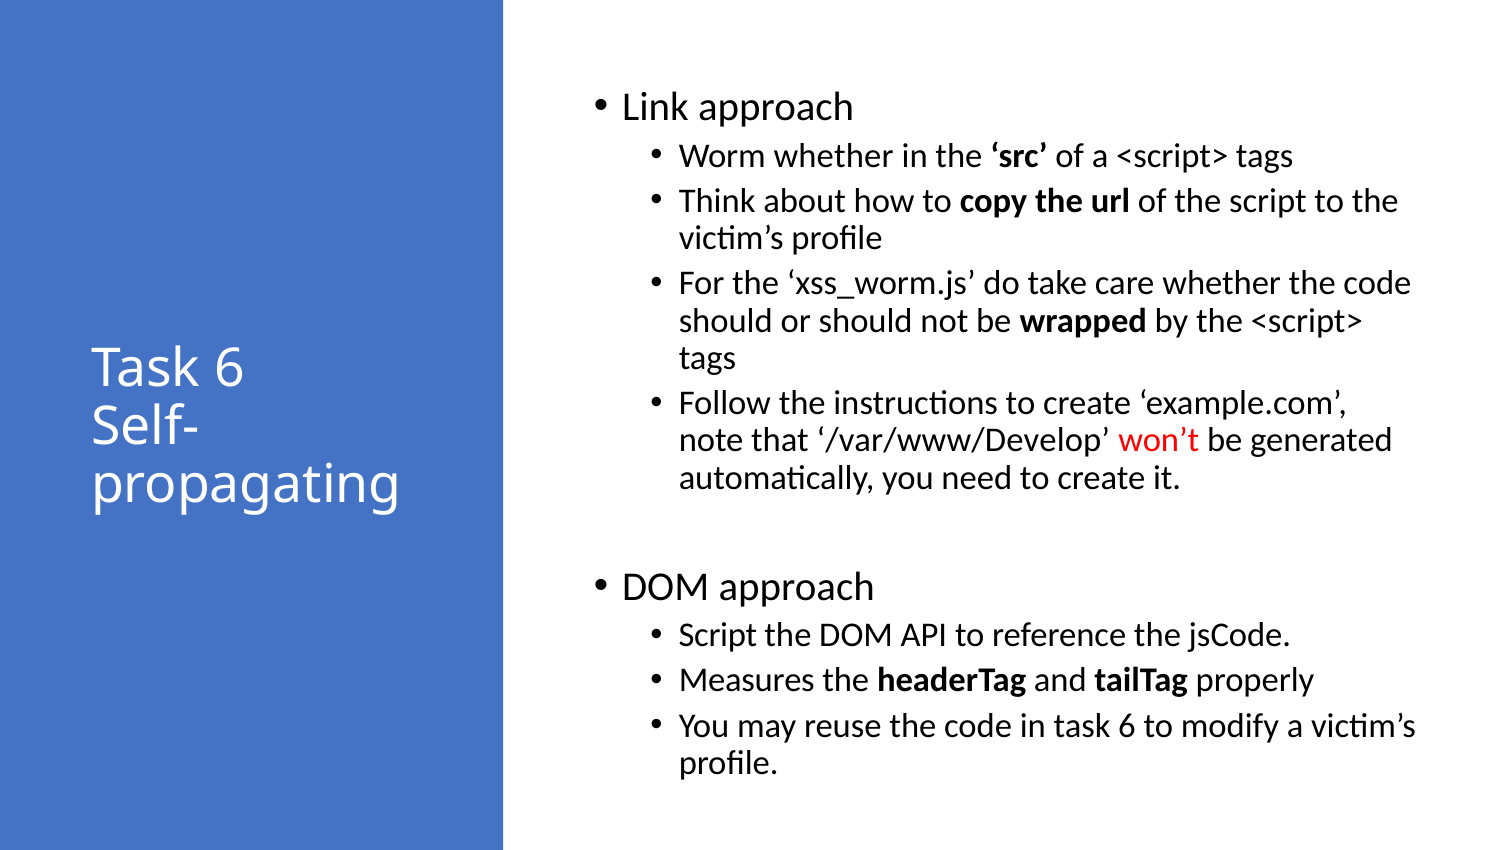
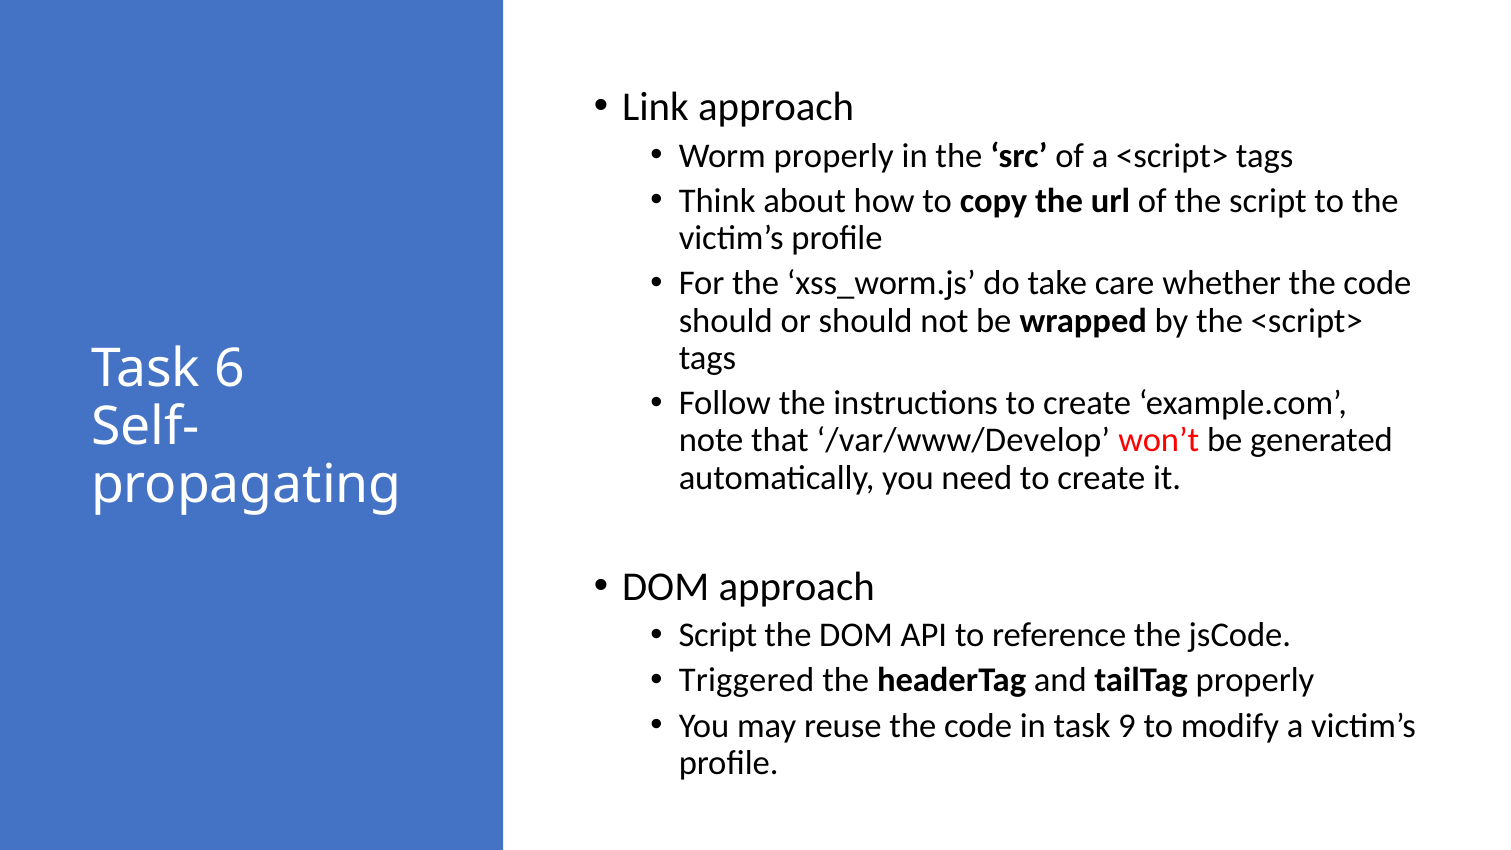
Worm whether: whether -> properly (834, 156)
Measures: Measures -> Triggered (747, 680)
in task 6: 6 -> 9 (1127, 726)
